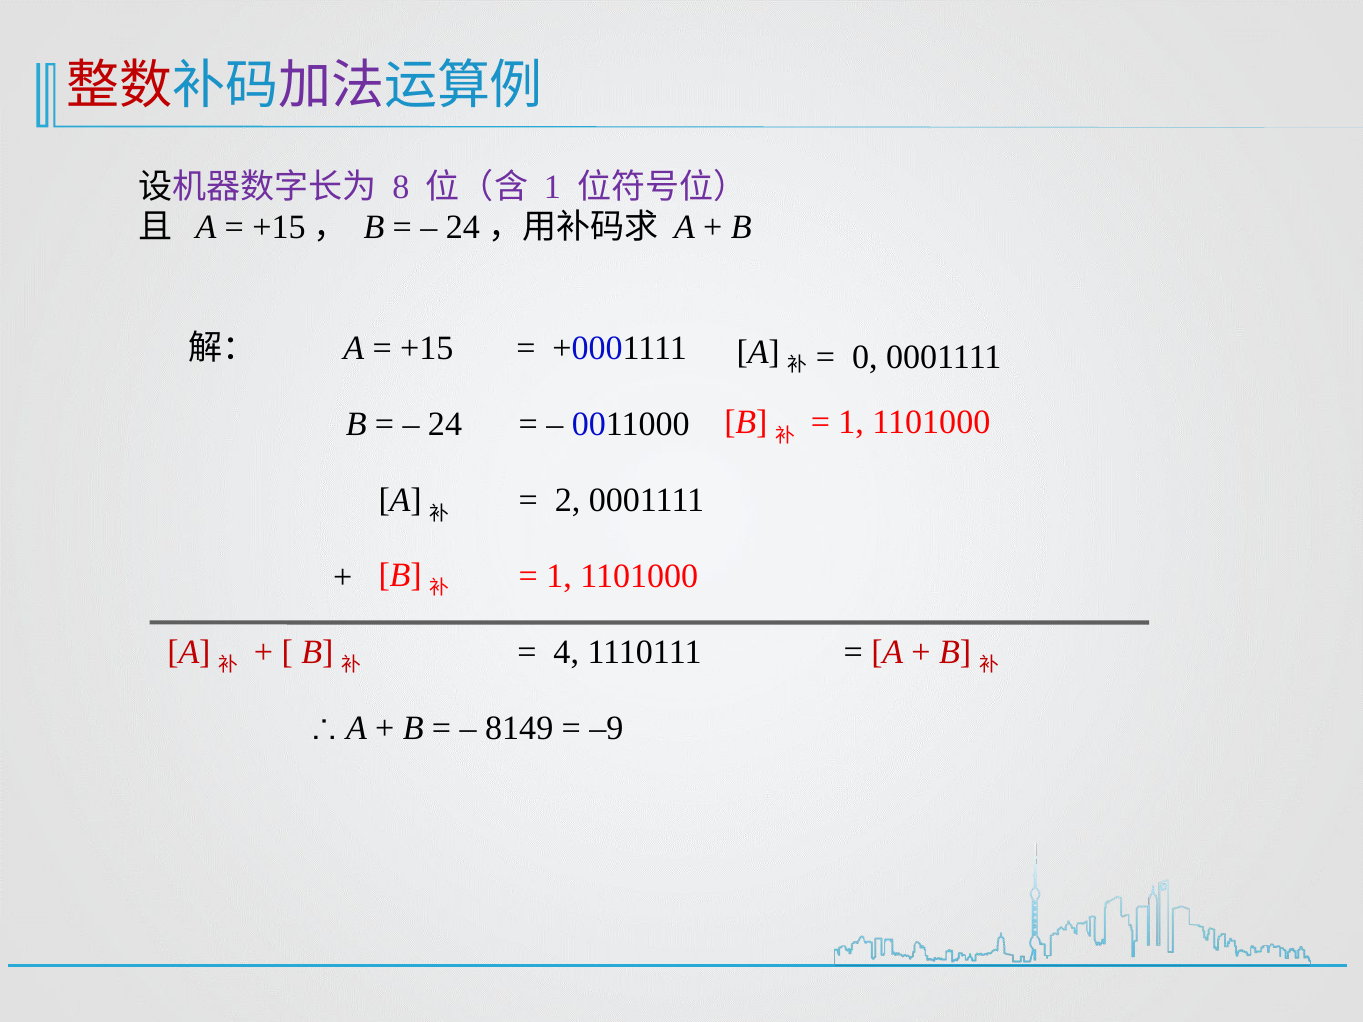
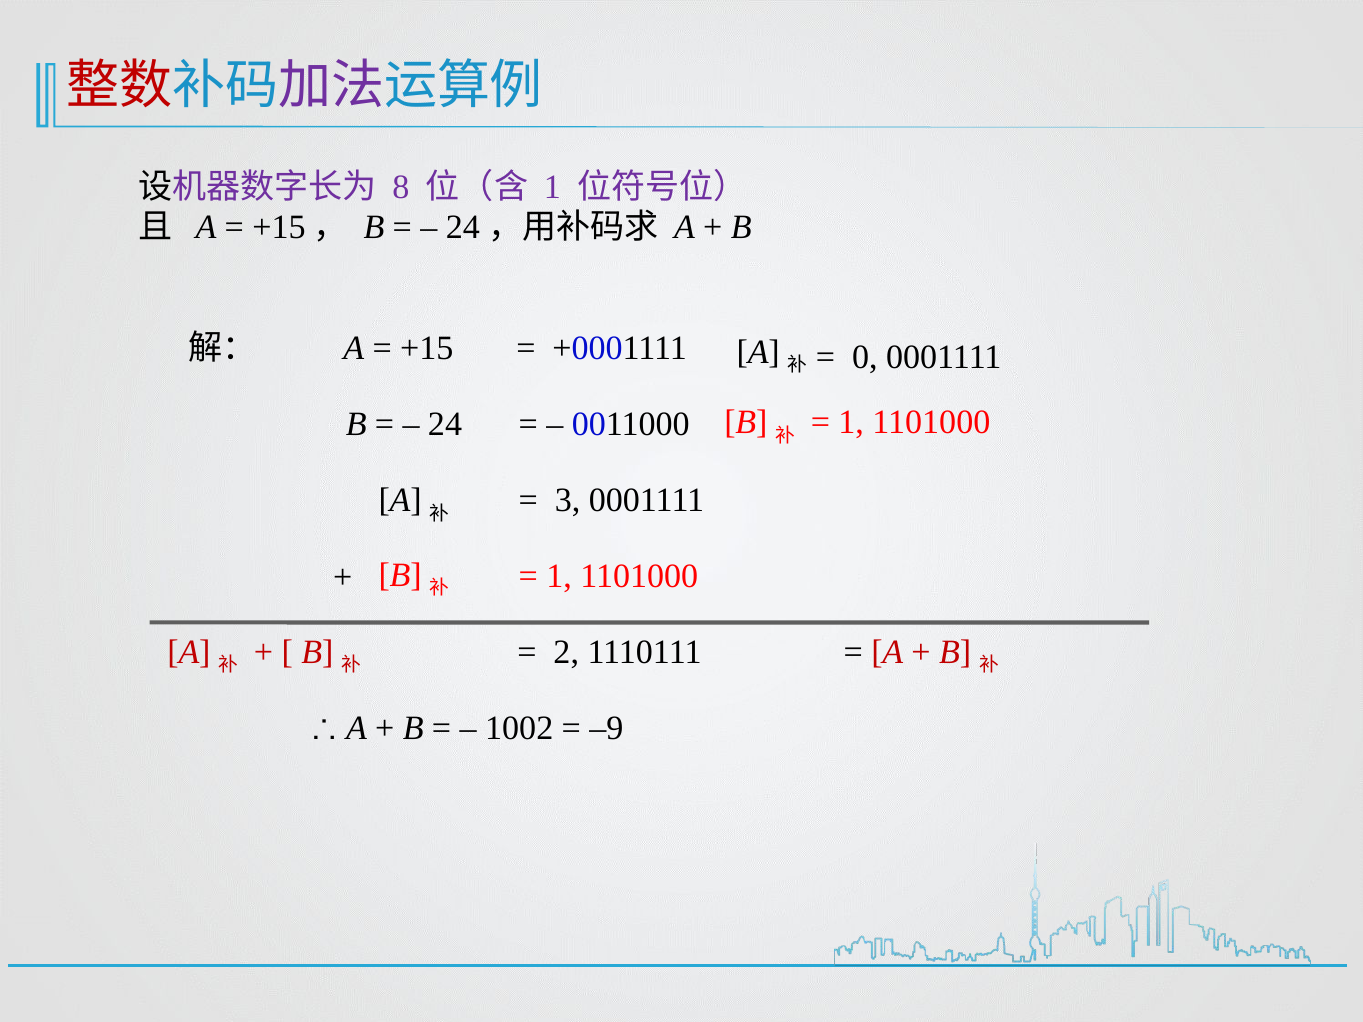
2: 2 -> 3 (568, 500)
4: 4 -> 2 (566, 652)
8149: 8149 -> 1002 (519, 728)
